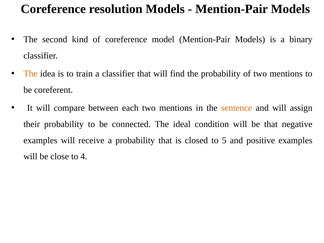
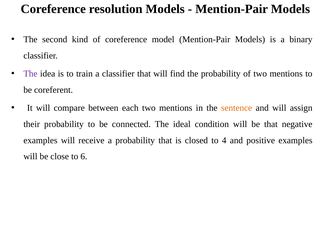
The colour: orange -> purple (30, 74)
5: 5 -> 4 (224, 140)
4: 4 -> 6 (84, 156)
